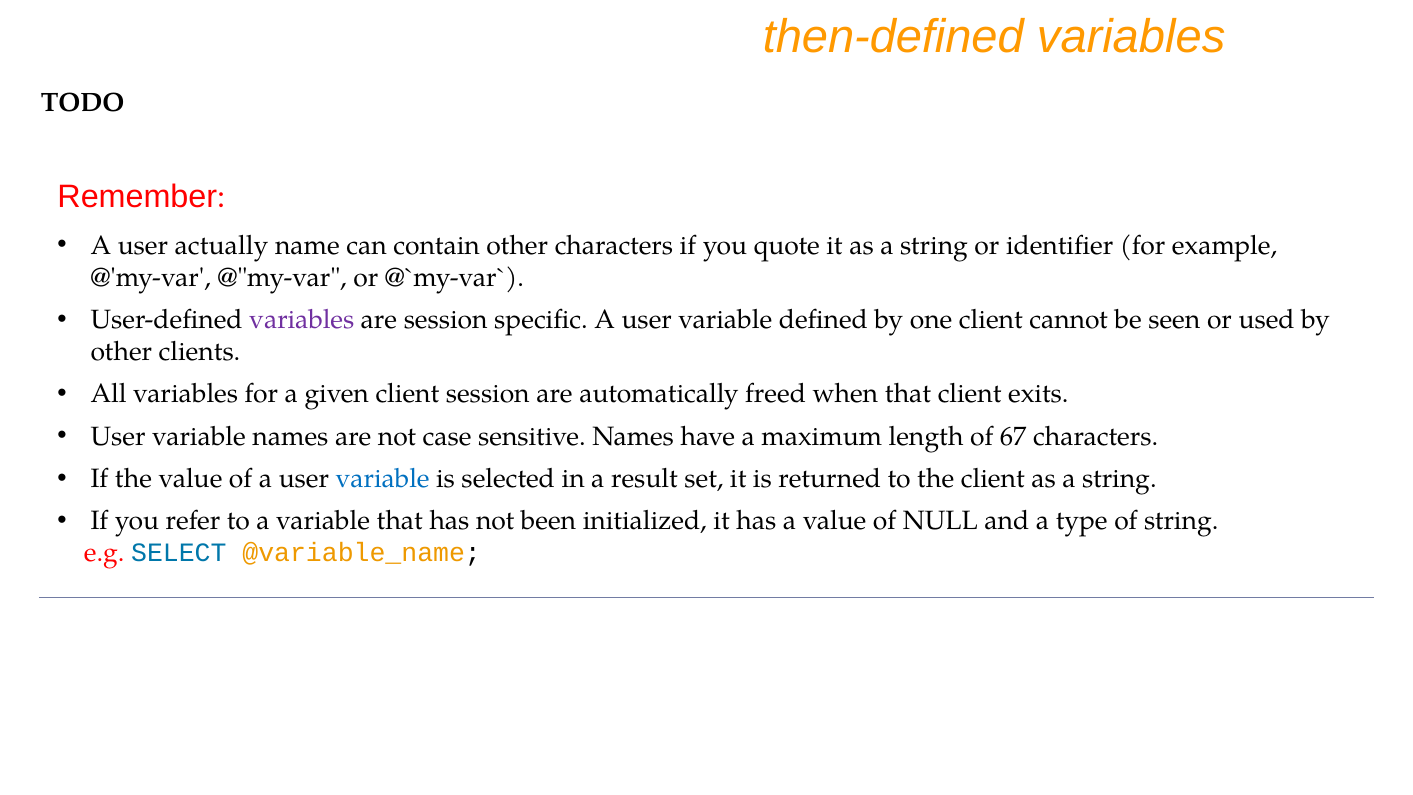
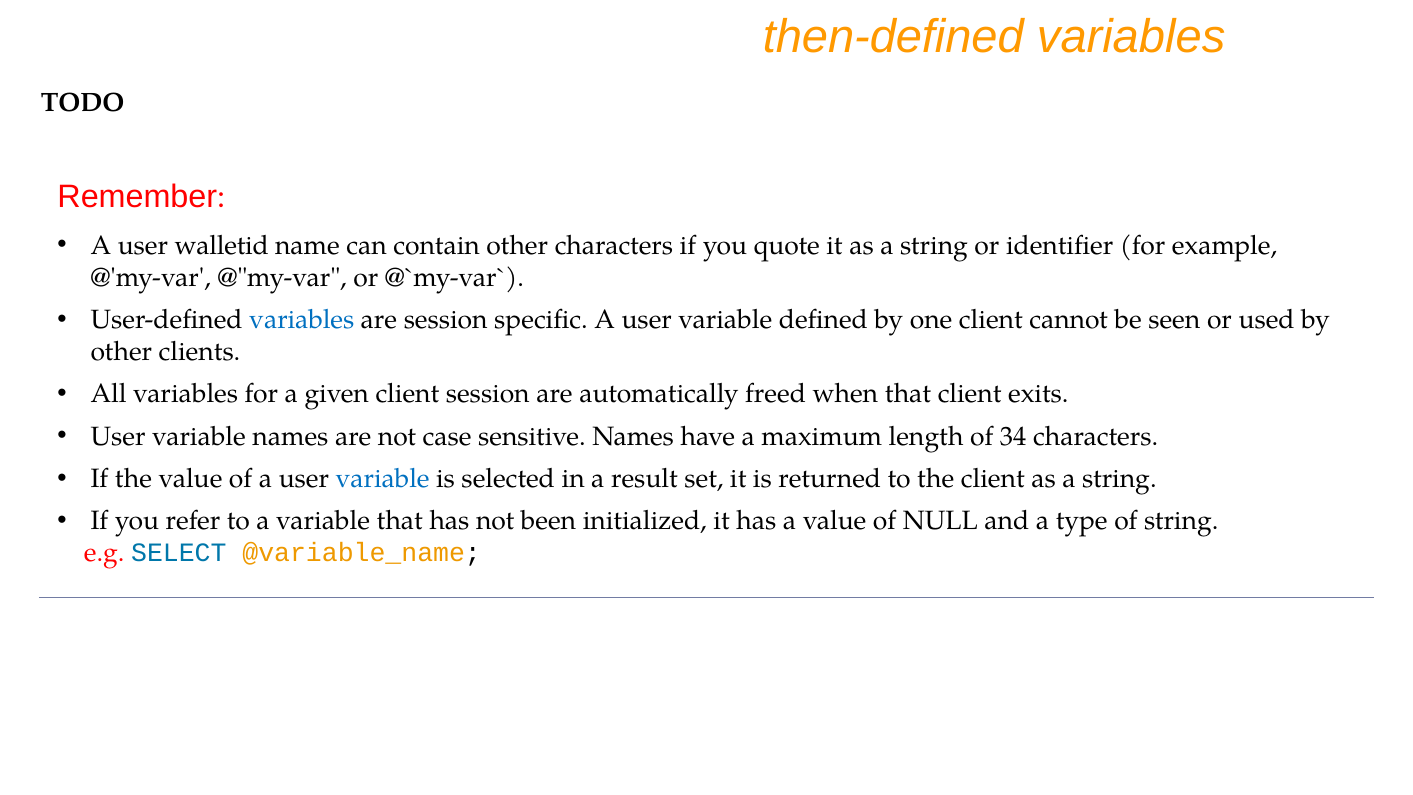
actually: actually -> walletid (222, 246)
variables colour: purple -> blue (302, 320)
67: 67 -> 34 (1013, 436)
